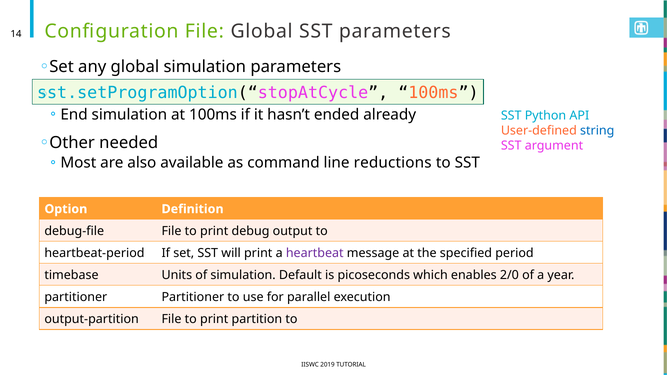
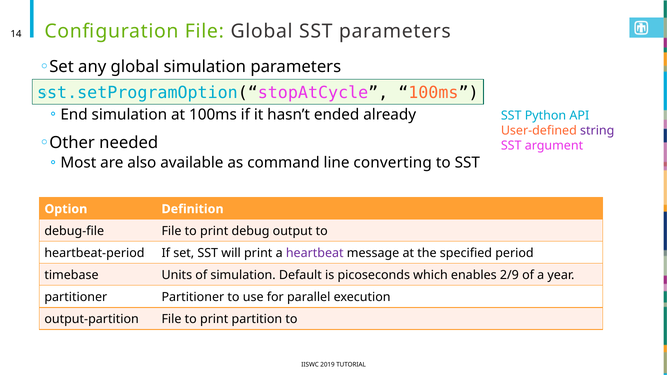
string colour: blue -> purple (597, 131)
reductions: reductions -> converting (393, 163)
2/0: 2/0 -> 2/9 (509, 275)
